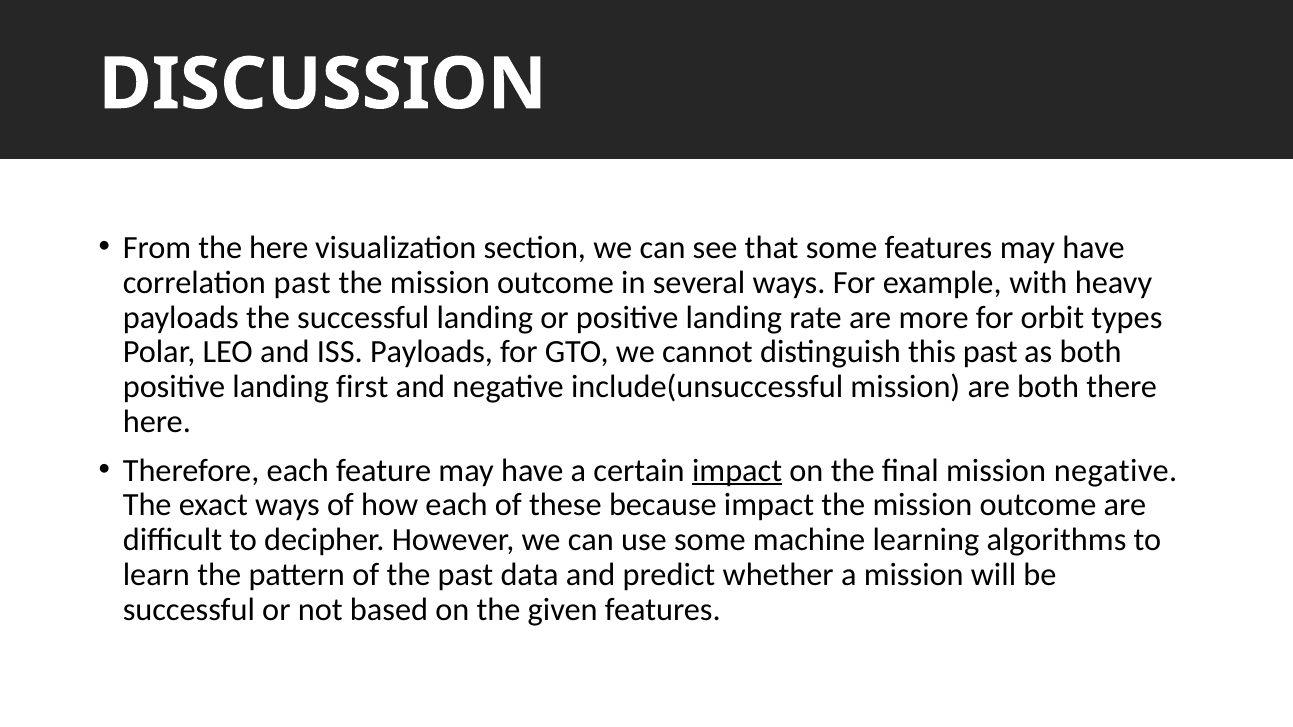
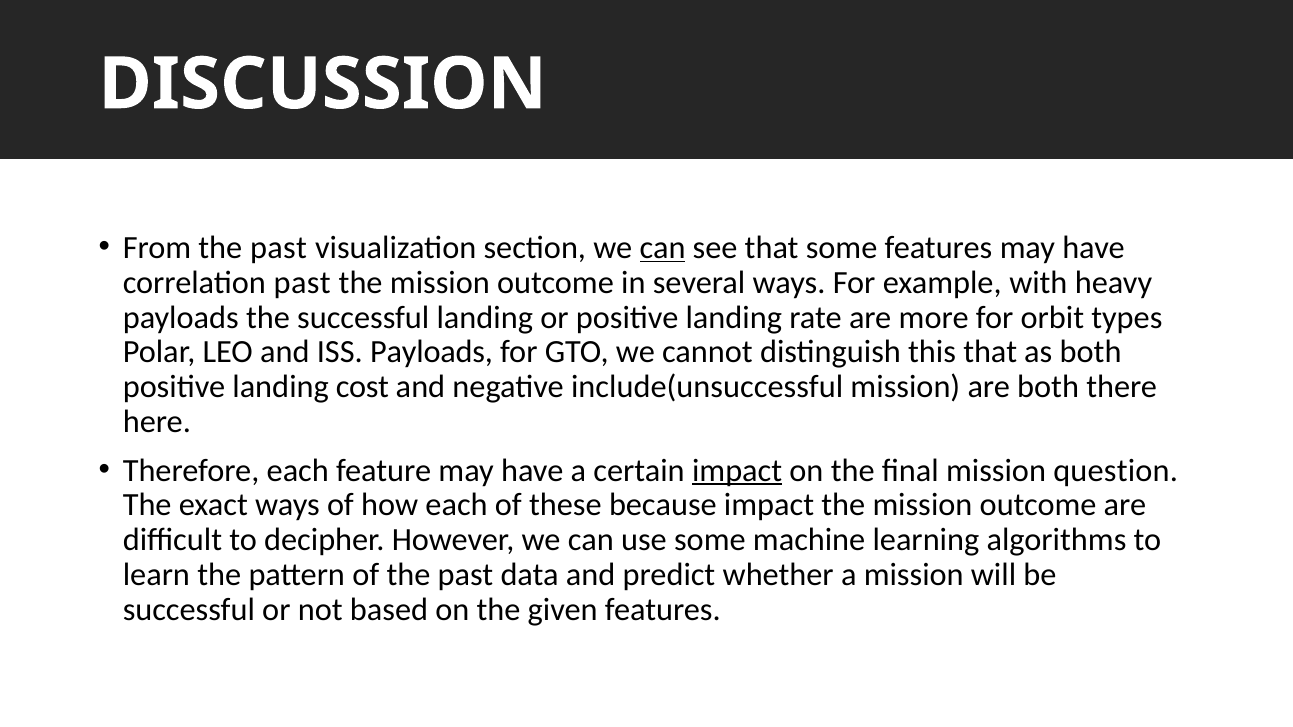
From the here: here -> past (279, 248)
can underline: none -> present (663, 248)
this past: past -> that (990, 352)
first: first -> cost (362, 387)
mission negative: negative -> question (1116, 471)
